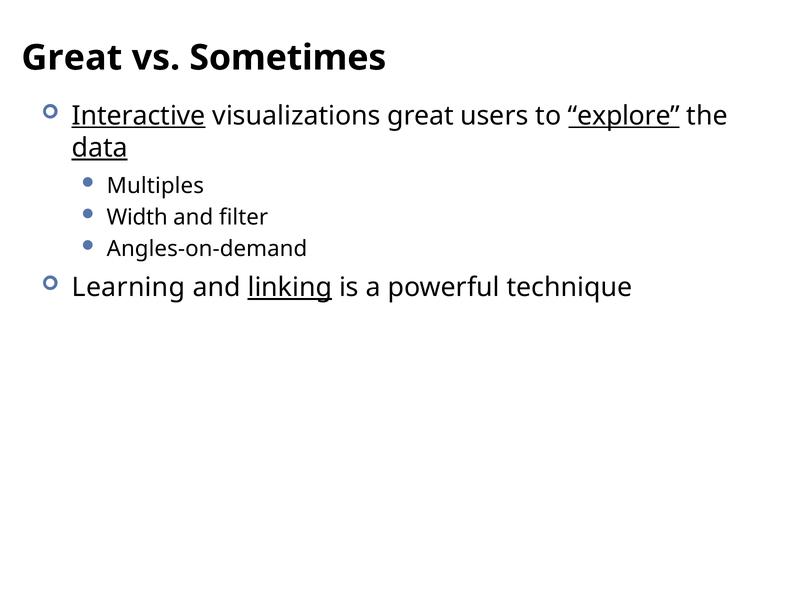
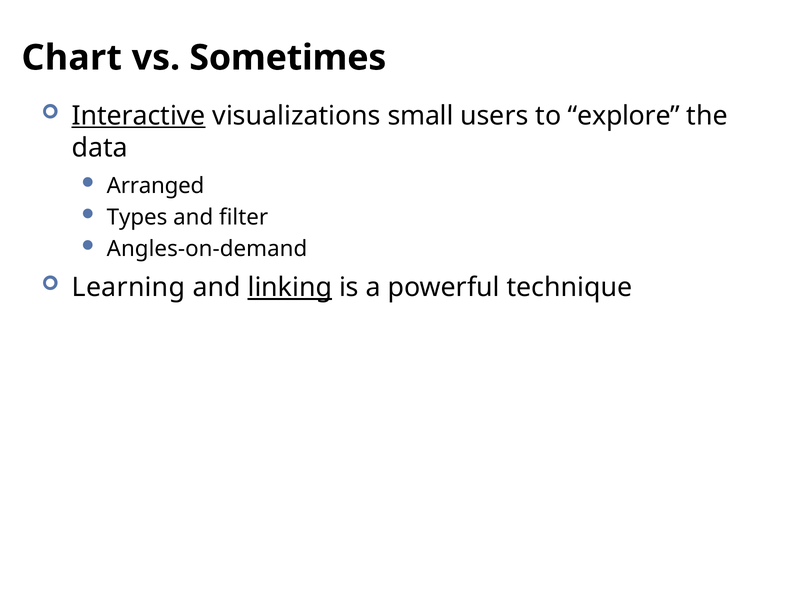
Great: Great -> Chart (72, 58)
visualizations great: great -> small (421, 116)
explore underline: present -> none (624, 116)
data underline: present -> none (100, 148)
Multiples: Multiples -> Arranged (156, 186)
Width: Width -> Types (137, 217)
